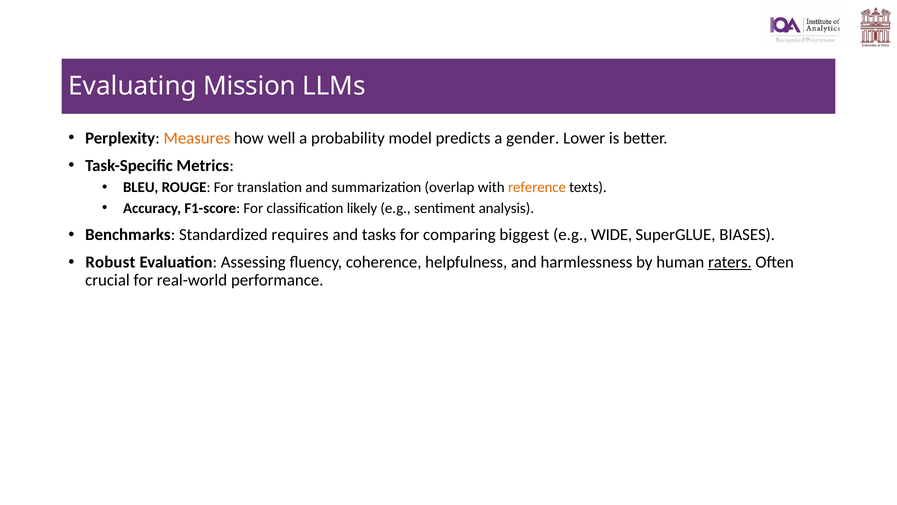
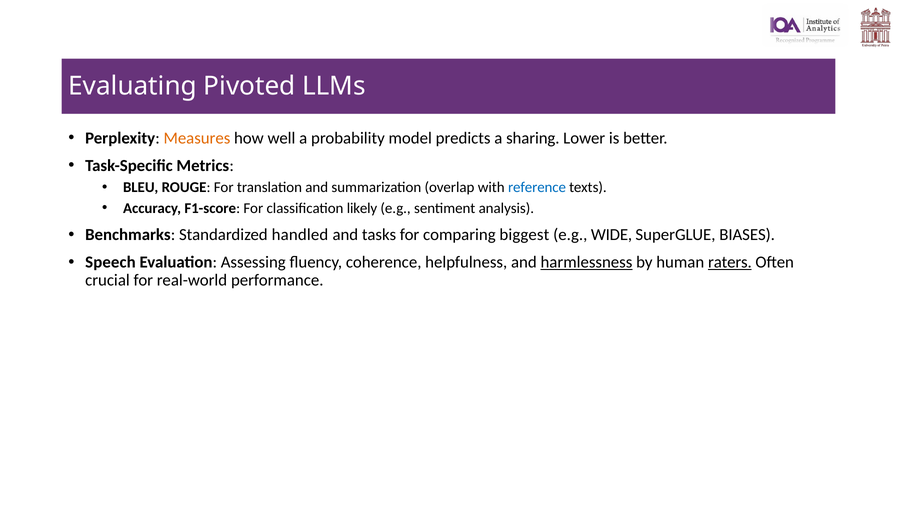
Mission: Mission -> Pivoted (249, 86)
gender: gender -> sharing (533, 138)
reference colour: orange -> blue (537, 187)
requires: requires -> handled (300, 234)
Robust: Robust -> Speech (110, 262)
harmlessness underline: none -> present (586, 262)
